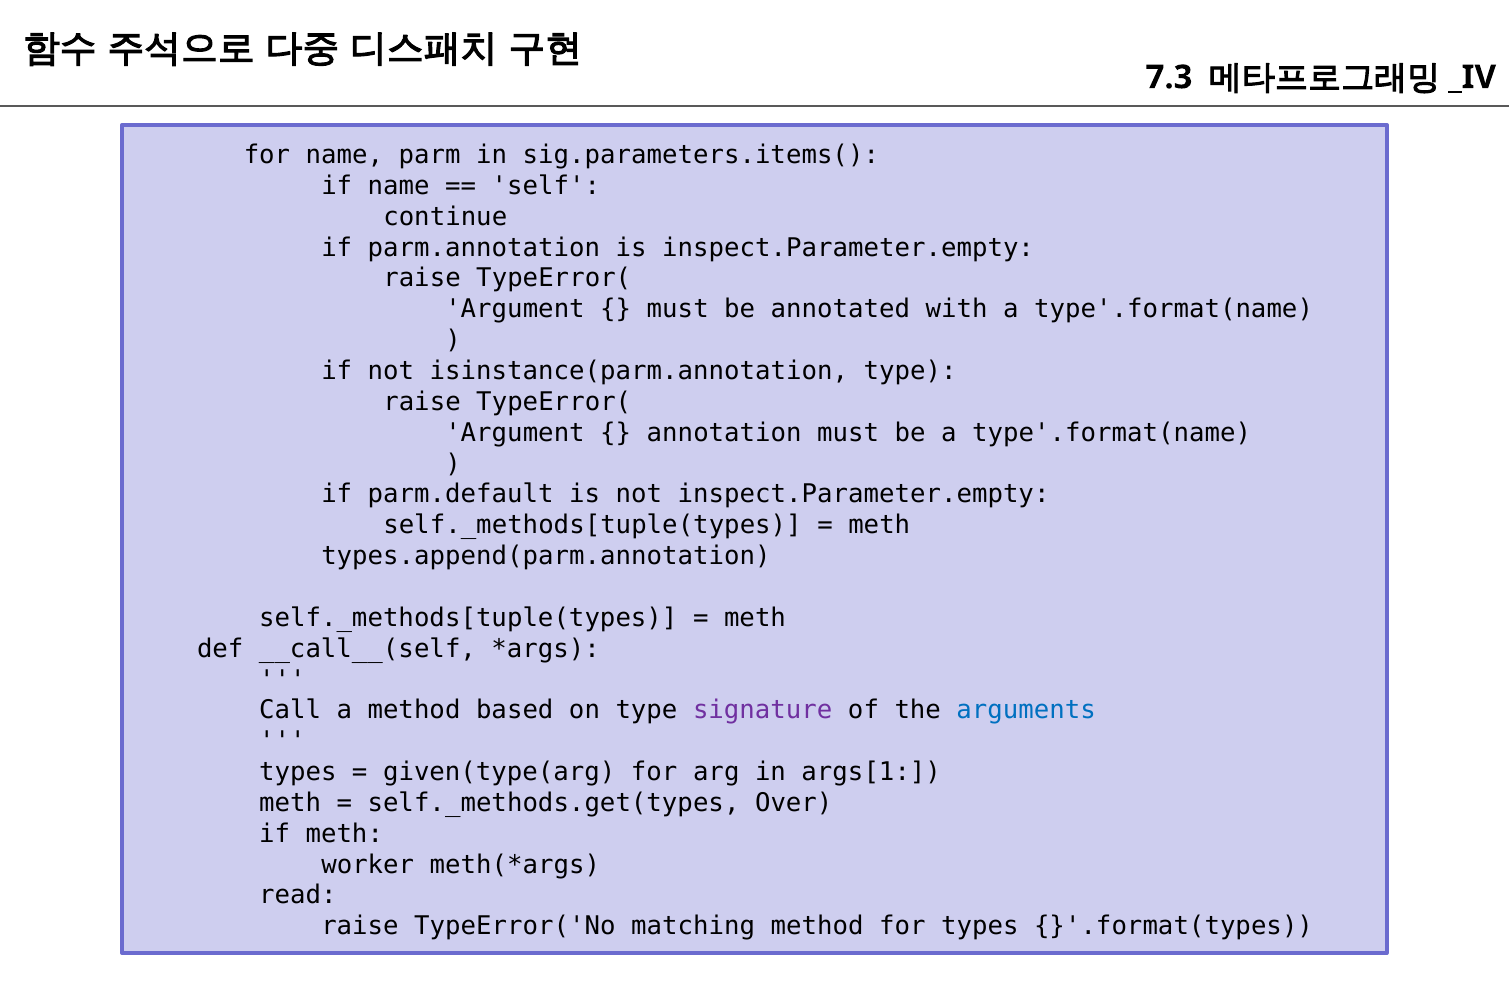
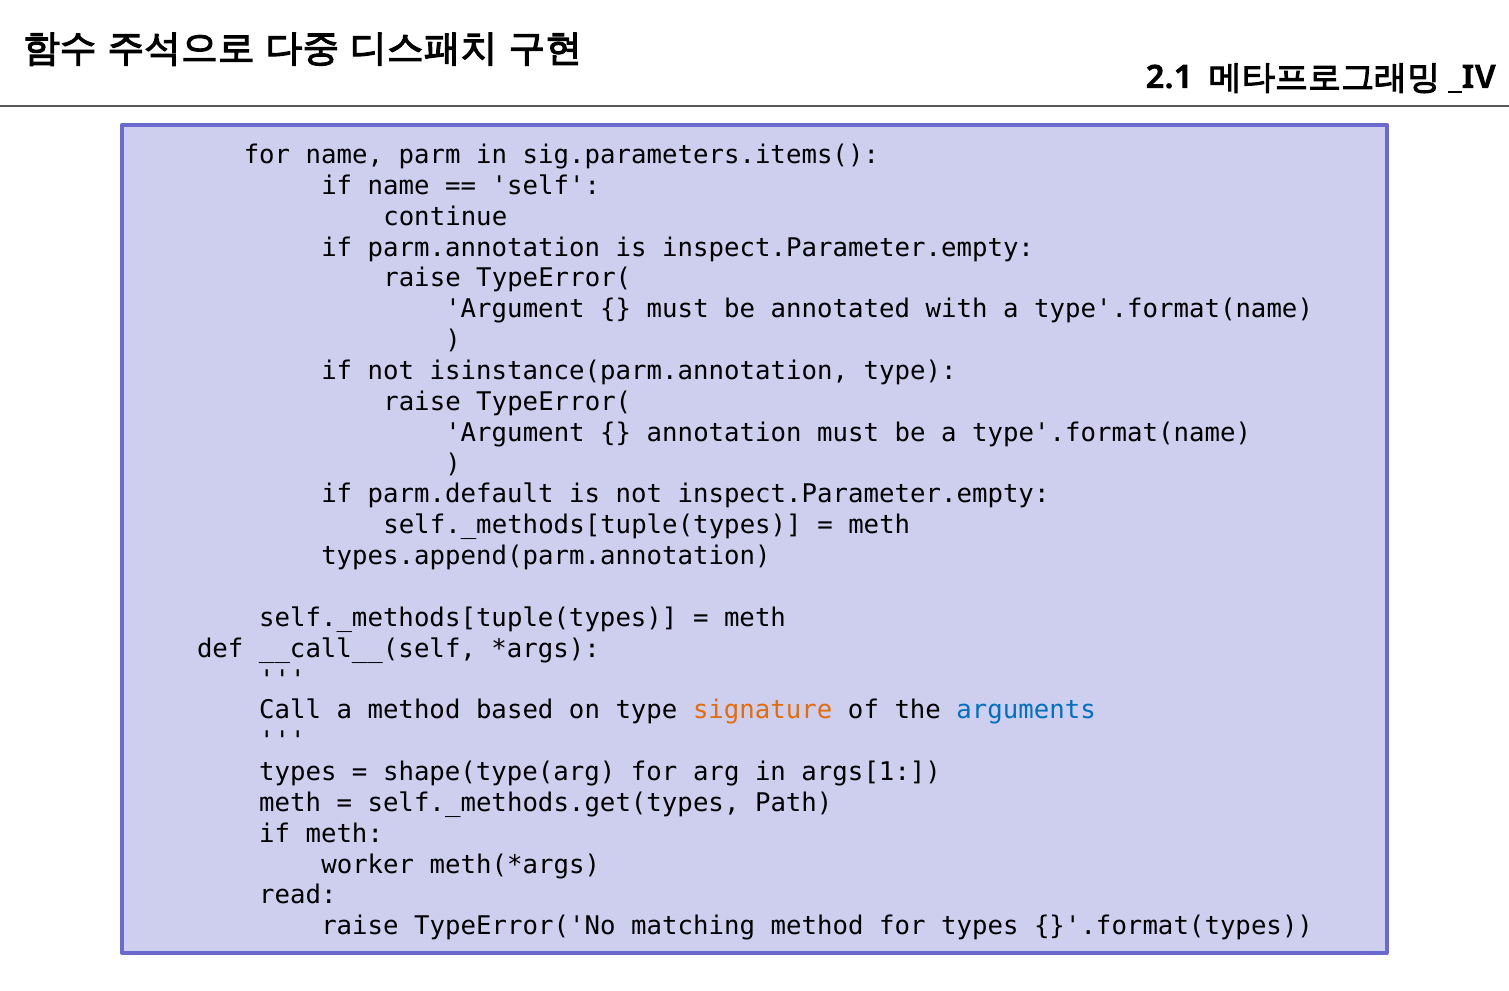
7.3: 7.3 -> 2.1 (1169, 77)
signature colour: purple -> orange (763, 711)
given(type(arg: given(type(arg -> shape(type(arg (499, 772)
Over: Over -> Path (794, 803)
